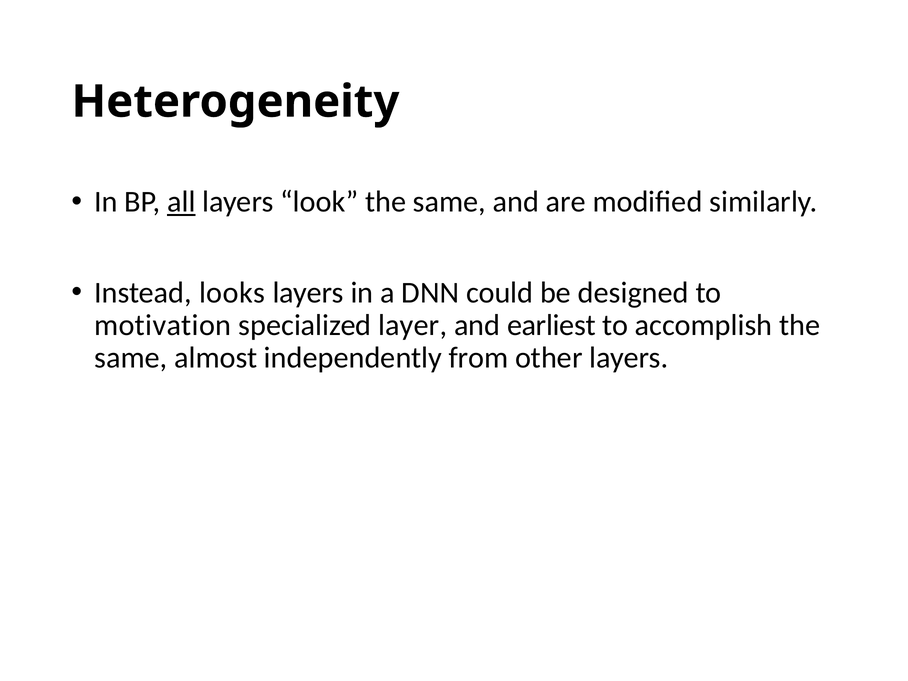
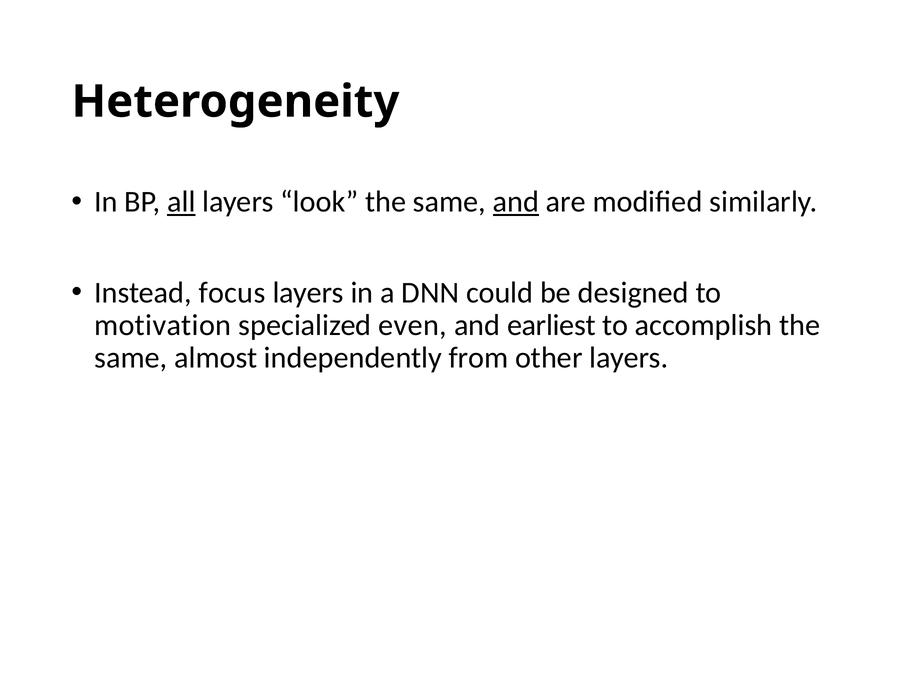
and underline: none -> present (516, 202)
looks: looks -> focus (232, 293)
layer: layer -> even (413, 325)
